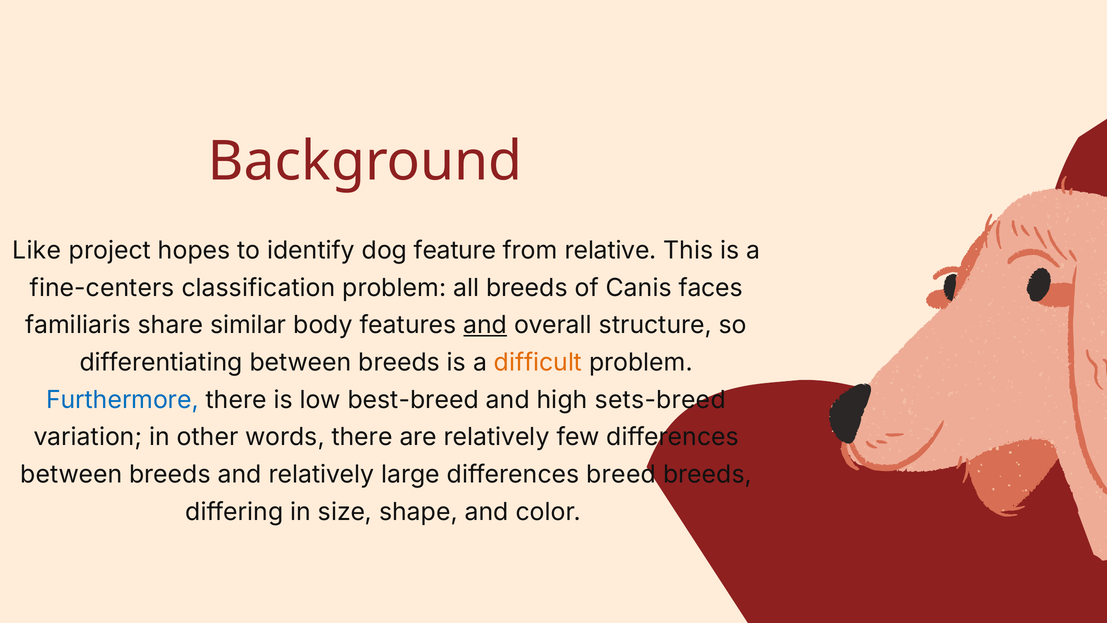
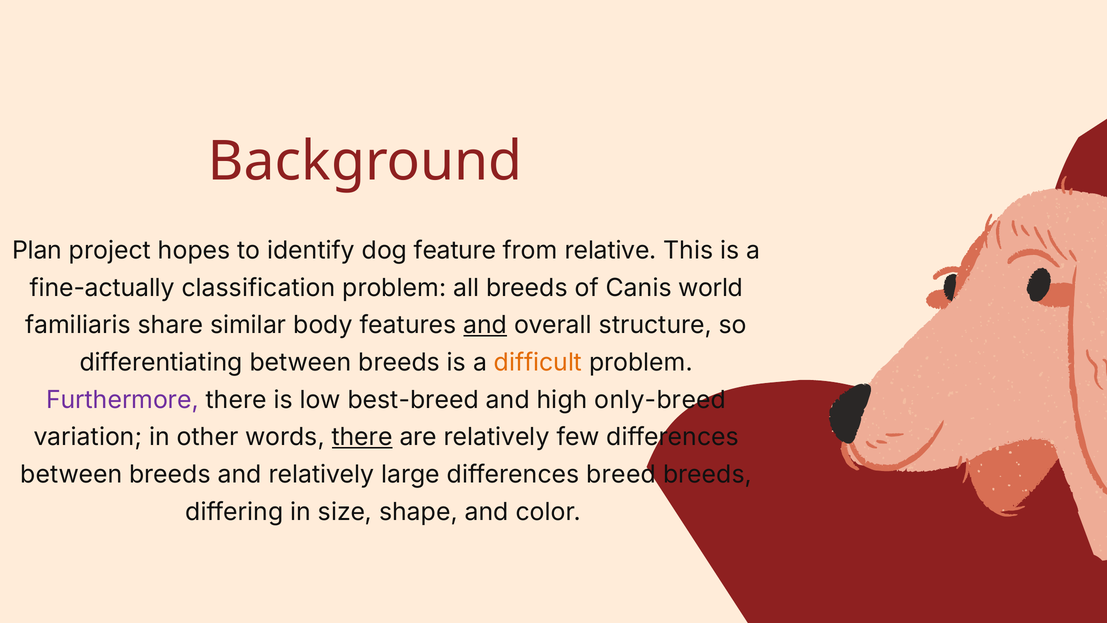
Like: Like -> Plan (37, 250)
fine-centers: fine-centers -> fine-actually (102, 288)
faces: faces -> world (711, 288)
Furthermore colour: blue -> purple (123, 400)
sets-breed: sets-breed -> only-breed (660, 400)
there underline: none -> present (362, 437)
